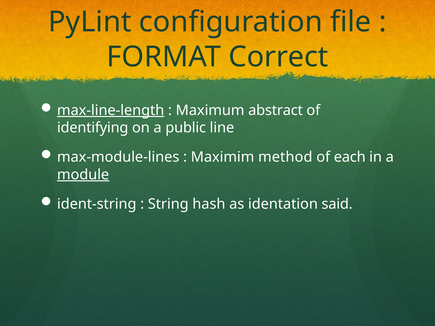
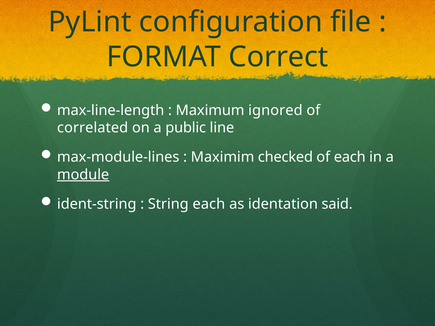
max-line-length underline: present -> none (111, 110)
abstract: abstract -> ignored (275, 110)
identifying: identifying -> correlated (93, 128)
method: method -> checked (285, 157)
String hash: hash -> each (209, 204)
